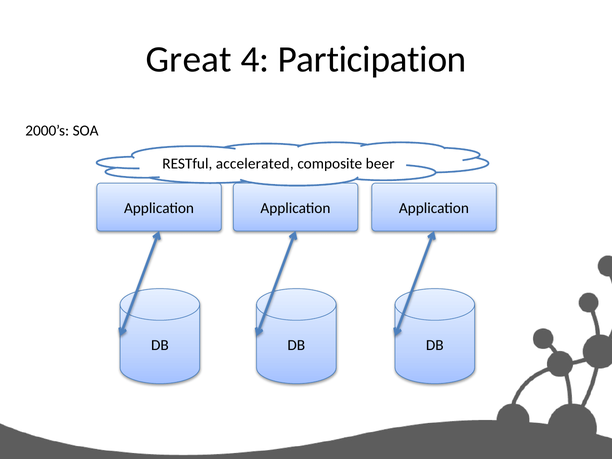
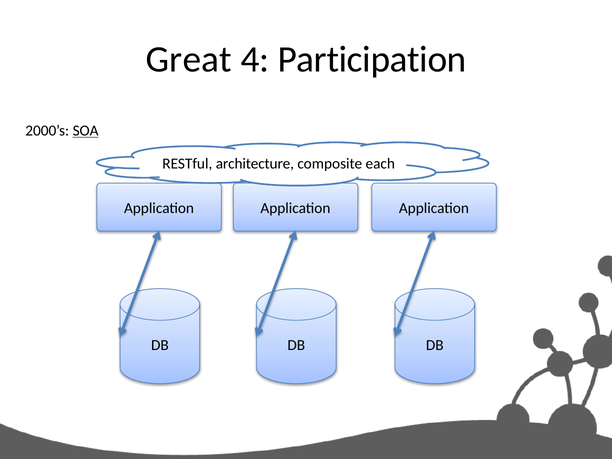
SOA underline: none -> present (86, 131)
accelerated: accelerated -> architecture (255, 164)
beer: beer -> each (380, 164)
